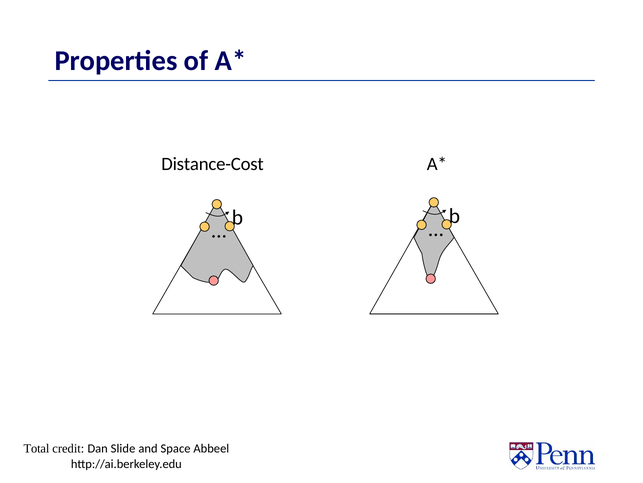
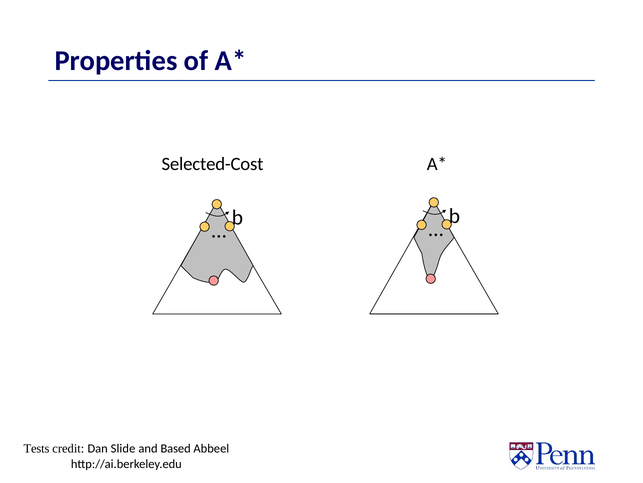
Distance-Cost: Distance-Cost -> Selected-Cost (213, 164)
Total: Total -> Tests (36, 448)
Space: Space -> Based (176, 448)
